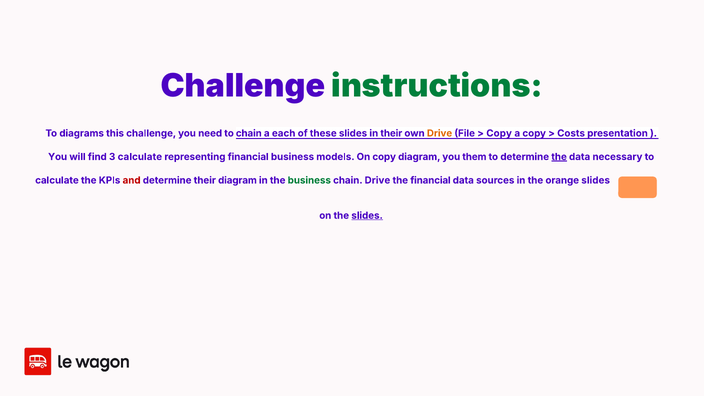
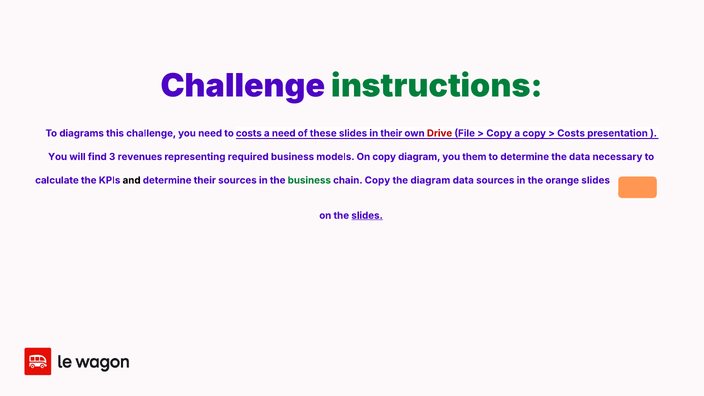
to chain: chain -> costs (249, 133)
a each: each -> need (284, 133)
Drive colour: orange -> red (440, 133)
3 calculate: calculate -> revenues (140, 157)
representing financial: financial -> required (248, 157)
the underline: present -> none (559, 157)
and colour: red -> black (132, 180)
their diagram: diagram -> sources (237, 180)
chain Drive: Drive -> Copy (377, 180)
the financial: financial -> diagram (430, 180)
